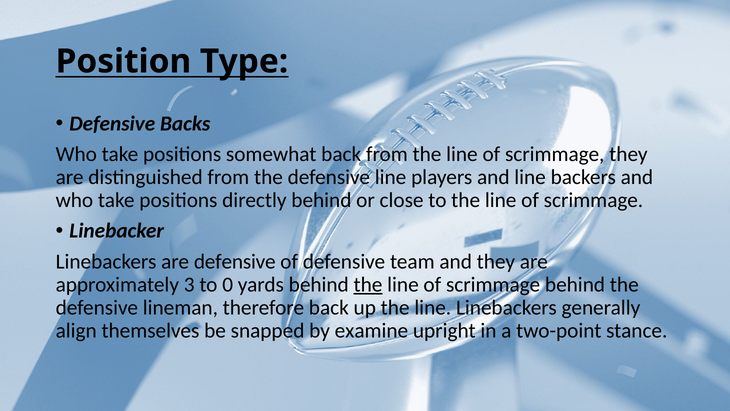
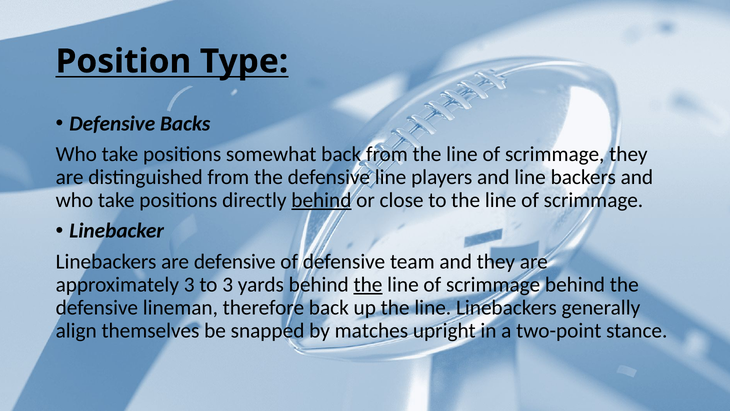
behind underline: none -> present (321, 200)
to 0: 0 -> 3 (228, 284)
examine: examine -> matches (371, 330)
